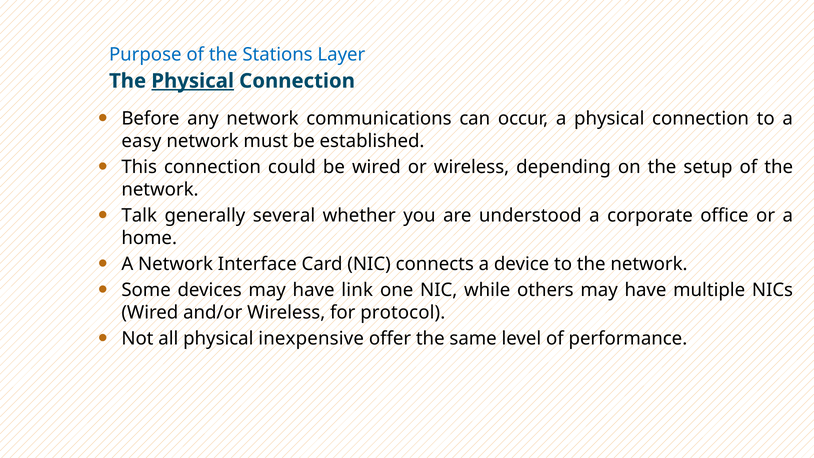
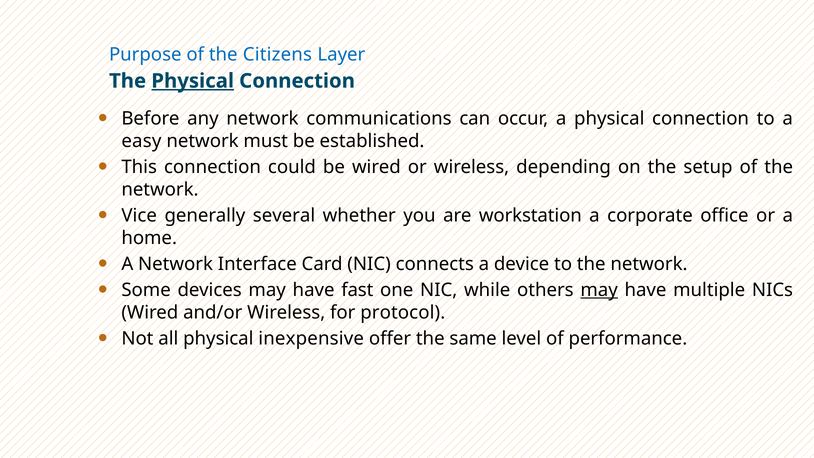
Stations: Stations -> Citizens (277, 54)
Talk: Talk -> Vice (139, 216)
understood: understood -> workstation (530, 216)
link: link -> fast (357, 290)
may underline: none -> present (599, 290)
